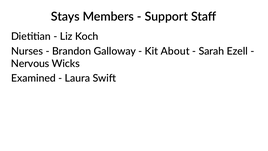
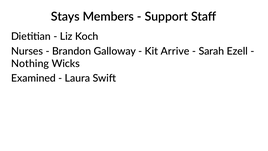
About: About -> Arrive (175, 51)
Nervous: Nervous -> Nothing (30, 64)
